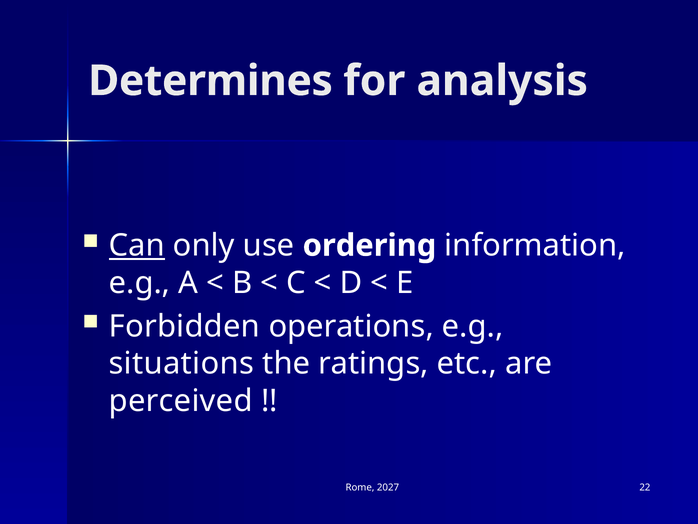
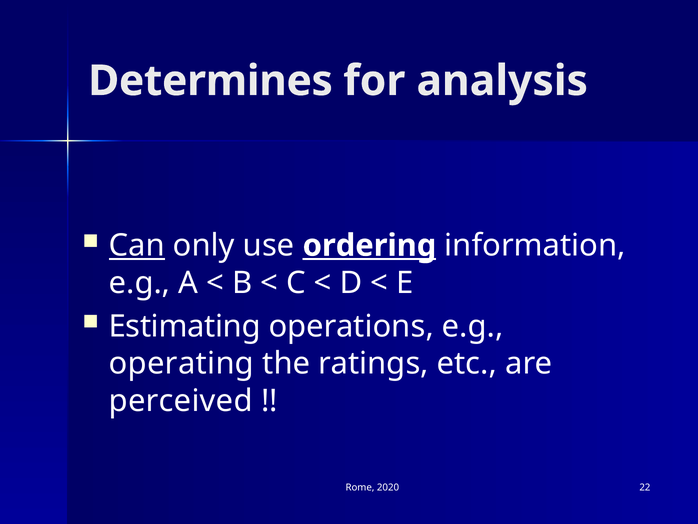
ordering underline: none -> present (369, 245)
Forbidden: Forbidden -> Estimating (185, 326)
situations: situations -> operating (181, 363)
2027: 2027 -> 2020 (388, 487)
